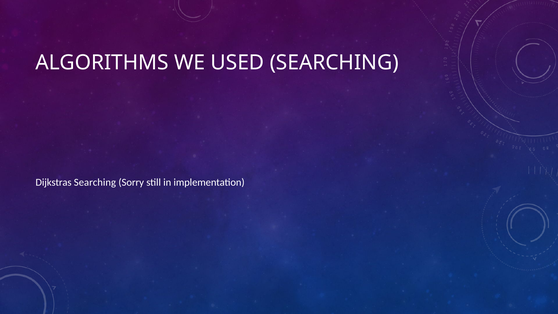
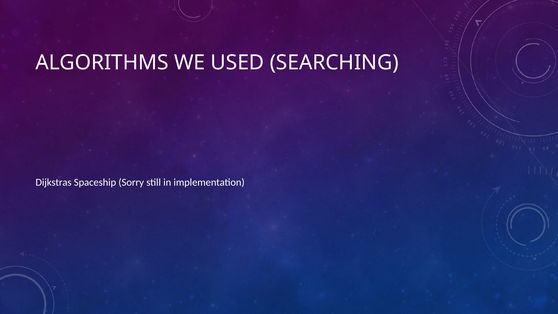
Dijkstras Searching: Searching -> Spaceship (95, 182)
